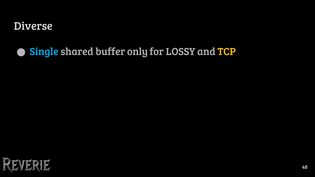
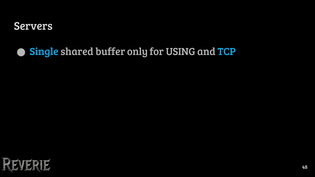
Diverse: Diverse -> Servers (33, 26)
LOSSY: LOSSY -> USING (181, 52)
TCP colour: yellow -> light blue (227, 52)
